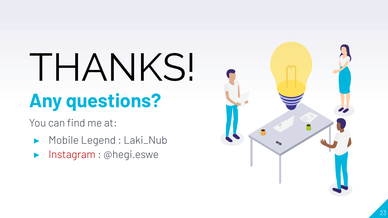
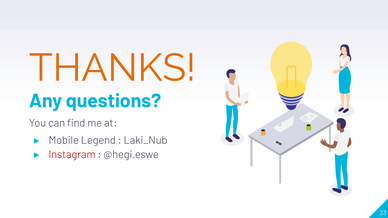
THANKS colour: black -> orange (112, 68)
